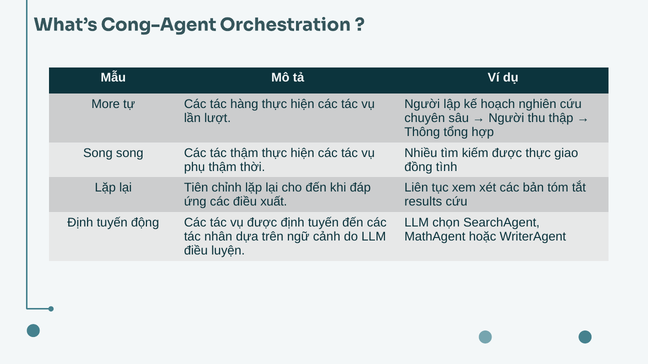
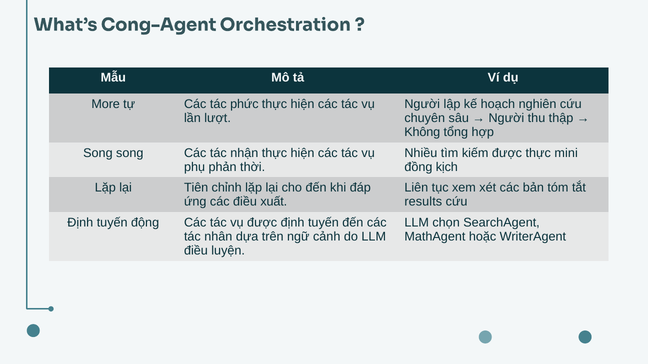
hàng: hàng -> phức (244, 104)
Thông: Thông -> Không (422, 132)
tác thậm: thậm -> nhận (244, 153)
giao: giao -> mini (566, 153)
phụ thậm: thậm -> phản (223, 167)
tình: tình -> kịch (447, 167)
